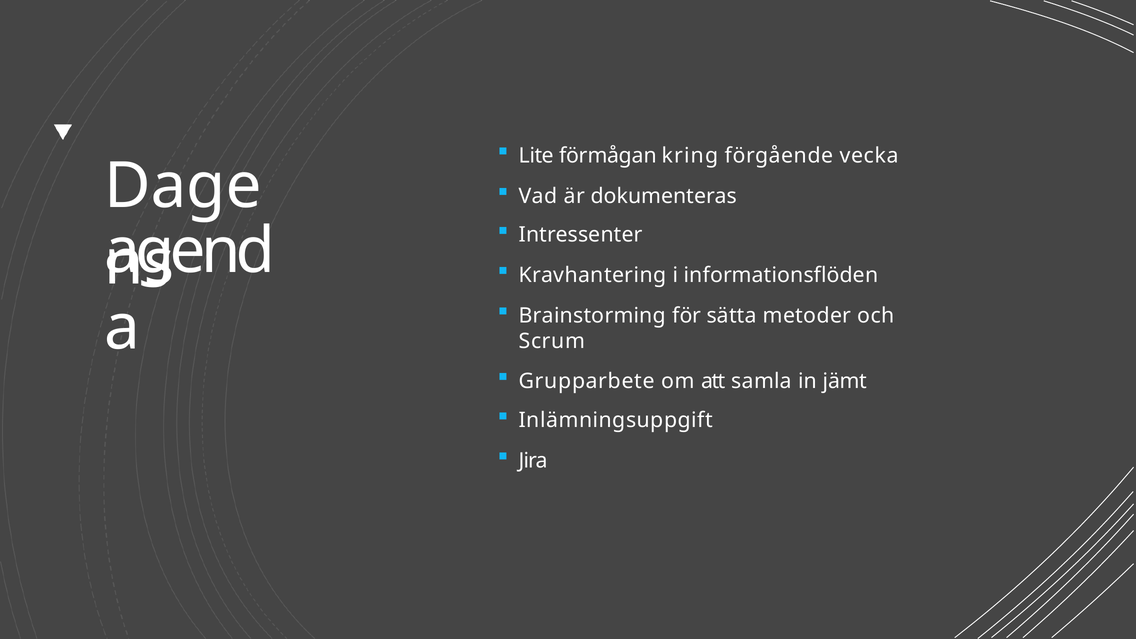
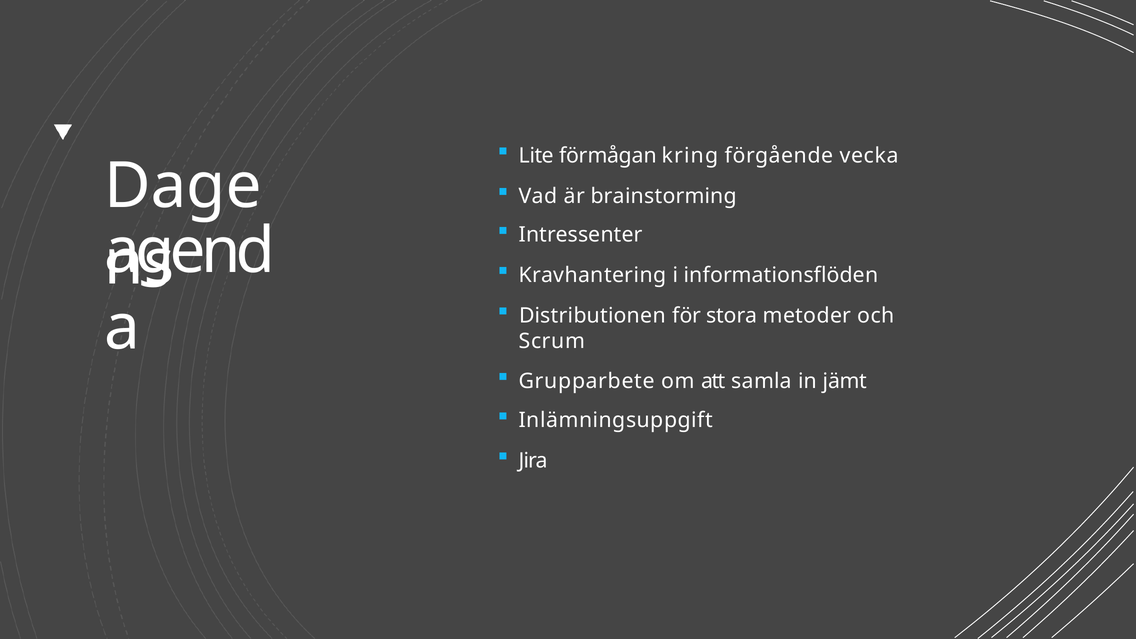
dokumenteras: dokumenteras -> brainstorming (664, 196)
Brainstorming: Brainstorming -> Distributionen (592, 316)
sätta: sätta -> stora (732, 316)
